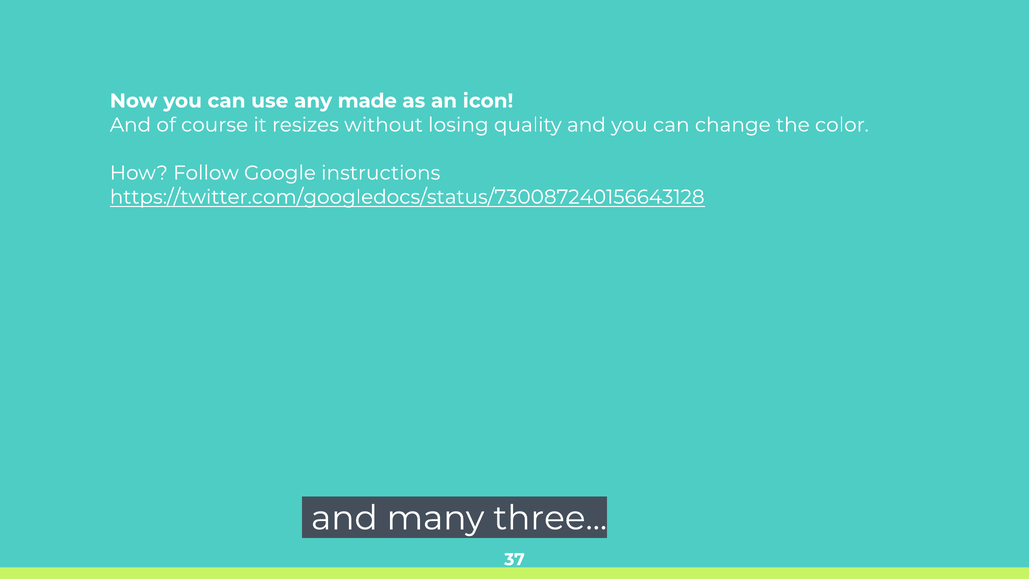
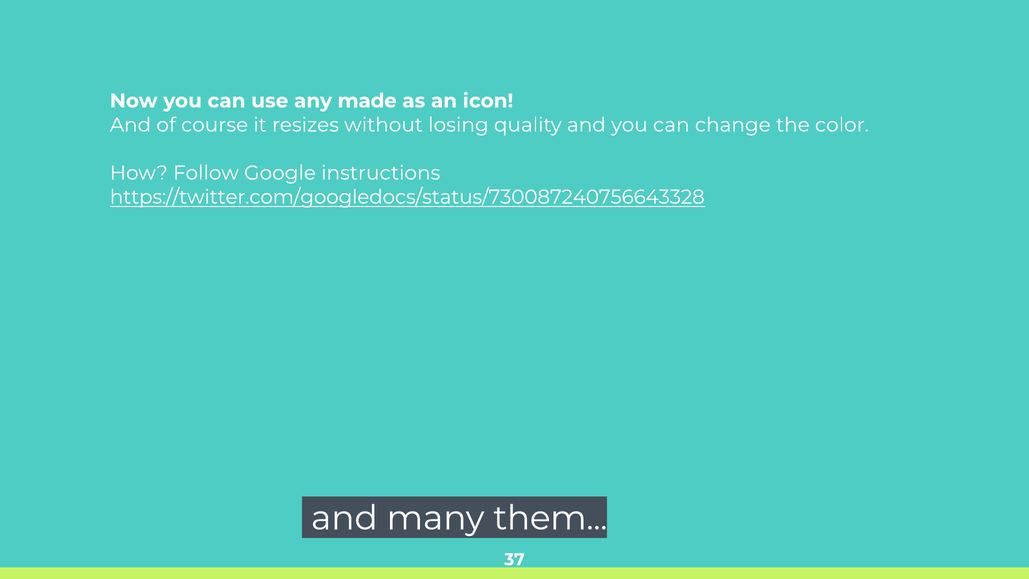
https://twitter.com/googledocs/status/730087240156643128: https://twitter.com/googledocs/status/730087240156643128 -> https://twitter.com/googledocs/status/730087240756643328 (407, 197)
three: three -> them (550, 518)
